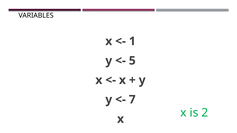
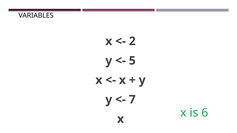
1: 1 -> 2 (132, 41)
2: 2 -> 6 (205, 113)
